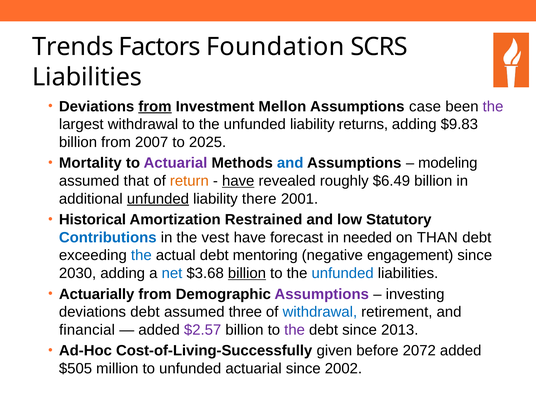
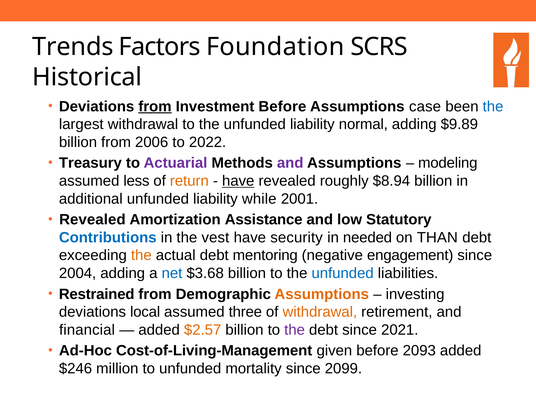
Liabilities: Liabilities -> Historical (87, 77)
Investment Mellon: Mellon -> Before (282, 106)
the colour: purple -> blue (493, 106)
returns: returns -> normal (363, 124)
$9.83: $9.83 -> $9.89 (459, 124)
2007: 2007 -> 2006 (152, 142)
2025: 2025 -> 2022 (208, 142)
Mortality: Mortality -> Treasury (90, 163)
and colour: blue -> purple (290, 163)
that: that -> less (136, 181)
$6.49: $6.49 -> $8.94 (391, 181)
unfunded underline: present -> none (158, 199)
there: there -> while (259, 199)
Historical: Historical -> Revealed (92, 220)
Restrained: Restrained -> Assistance (264, 220)
forecast: forecast -> security (297, 238)
the colour: blue -> orange (141, 255)
2030: 2030 -> 2004 (78, 273)
billion underline: present -> none (247, 273)
Actuarially: Actuarially -> Restrained (97, 294)
Assumptions colour: purple -> orange (322, 294)
deviations debt: debt -> local (145, 312)
withdrawal colour: blue -> orange (320, 312)
$2.57 colour: purple -> orange (203, 330)
2013: 2013 -> 2021 (400, 330)
Cost-of-Living-Successfully: Cost-of-Living-Successfully -> Cost-of-Living-Management (214, 351)
2072: 2072 -> 2093 (419, 351)
$505: $505 -> $246 (76, 369)
unfunded actuarial: actuarial -> mortality (254, 369)
2002: 2002 -> 2099 (343, 369)
